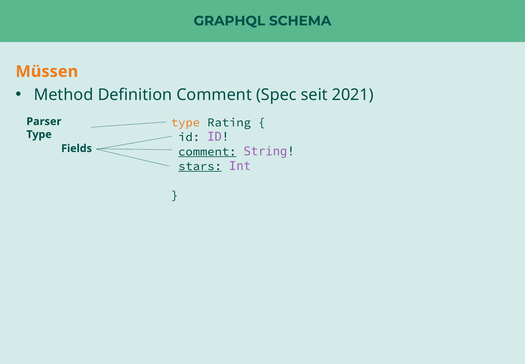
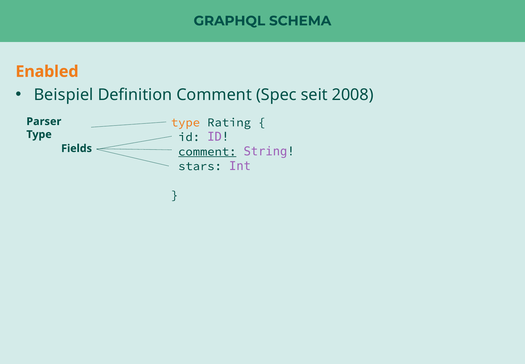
Müssen: Müssen -> Enabled (47, 71)
Method: Method -> Beispiel (64, 95)
2021: 2021 -> 2008 (353, 95)
stars underline: present -> none (200, 166)
